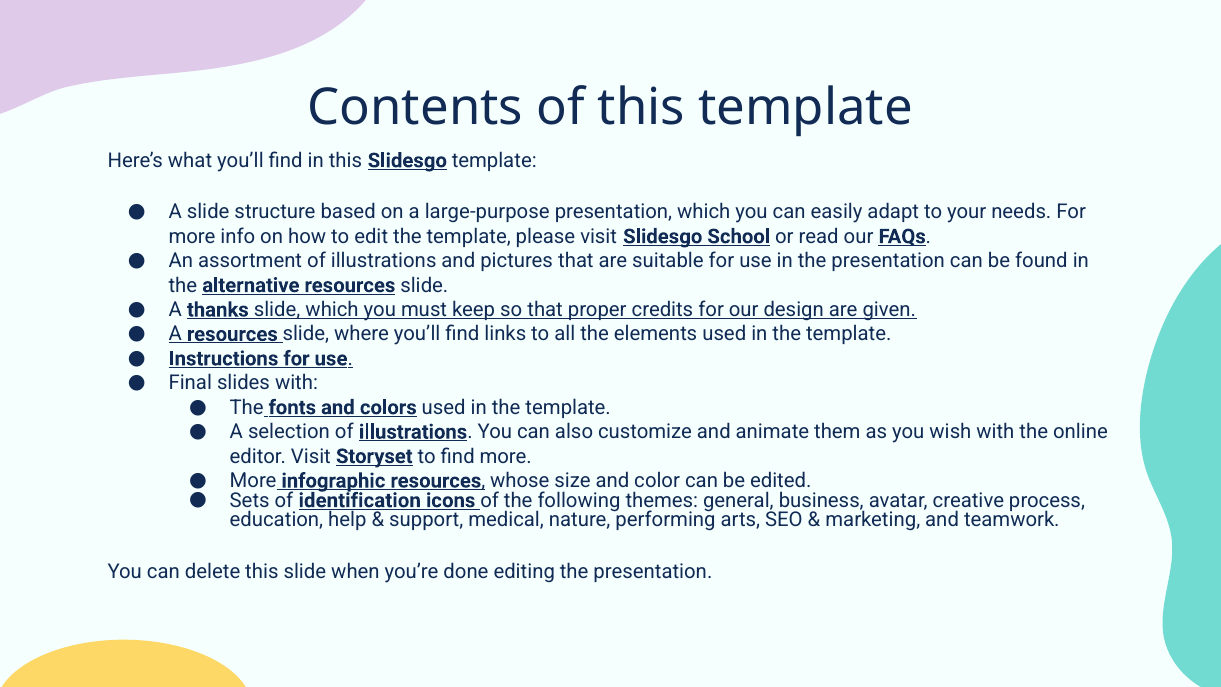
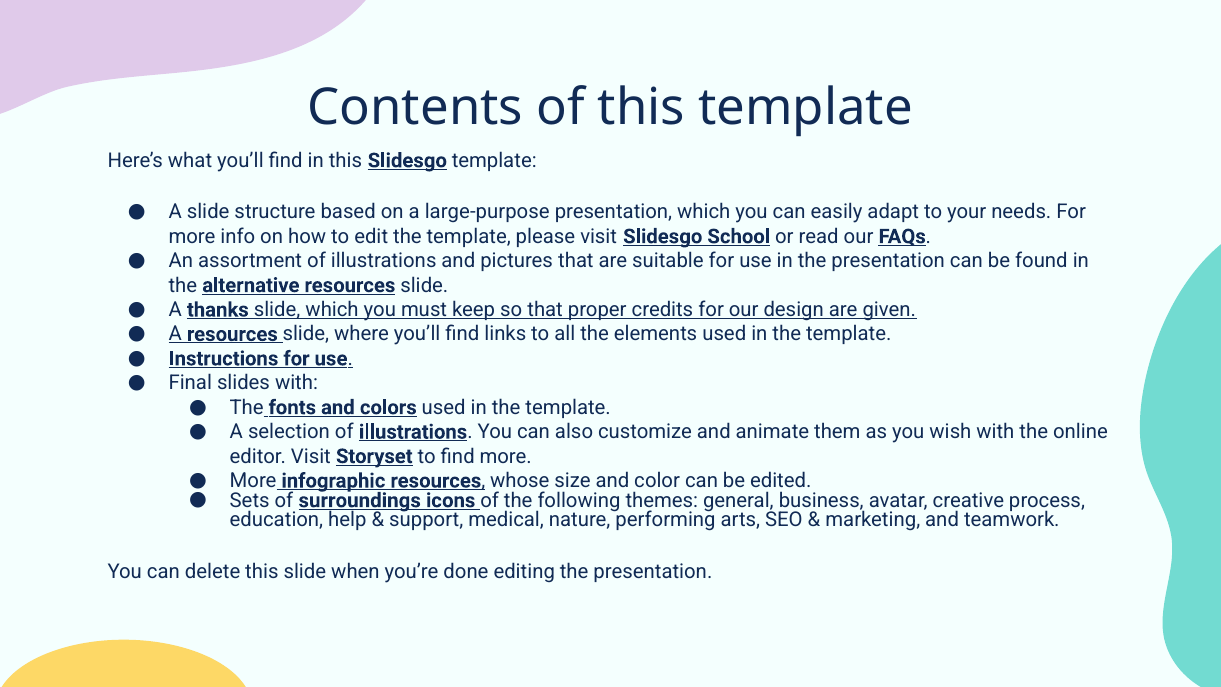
identification: identification -> surroundings (360, 500)
